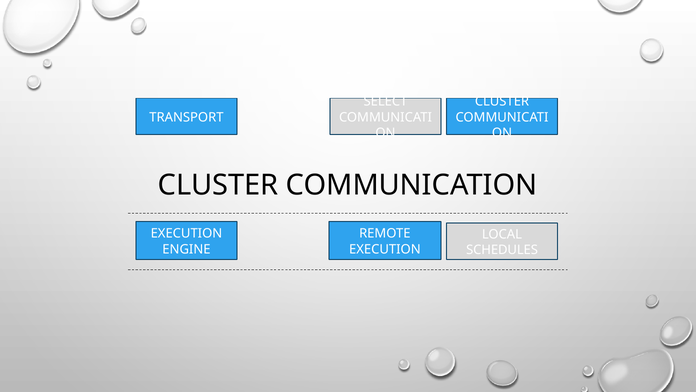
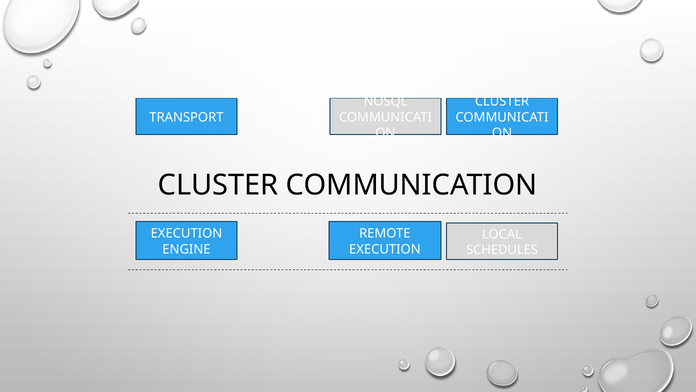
SELECT: SELECT -> NOSQL (385, 102)
